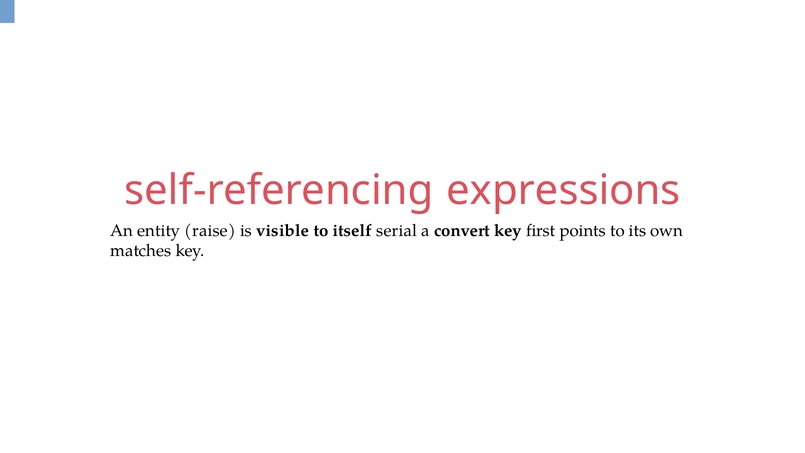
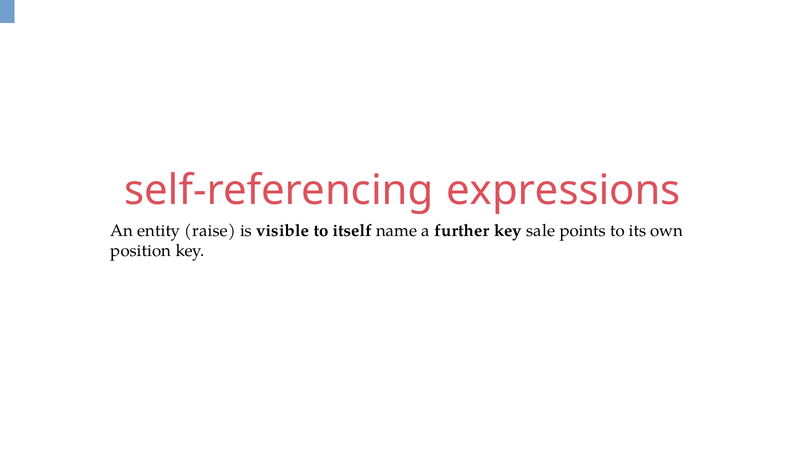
serial: serial -> name (397, 231)
convert: convert -> further (462, 231)
first: first -> sale (541, 231)
matches: matches -> position (141, 251)
